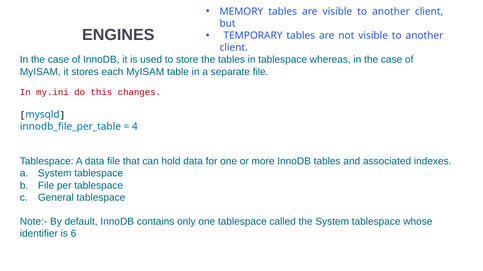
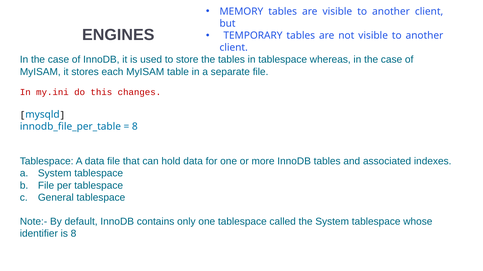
4: 4 -> 8 (135, 127)
is 6: 6 -> 8 (74, 234)
